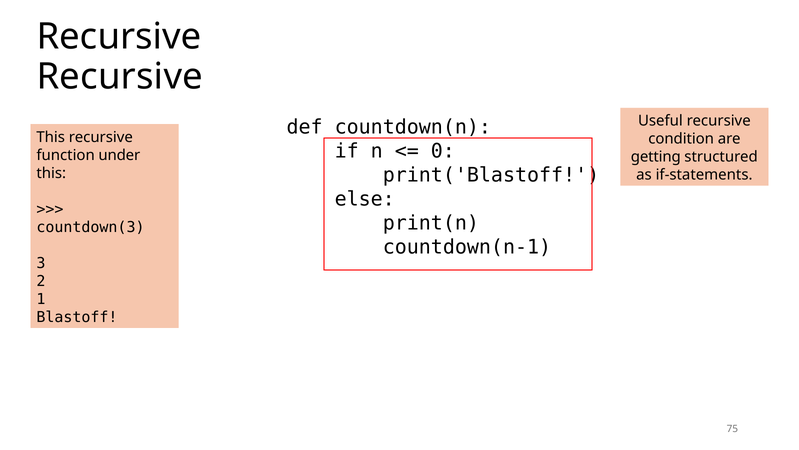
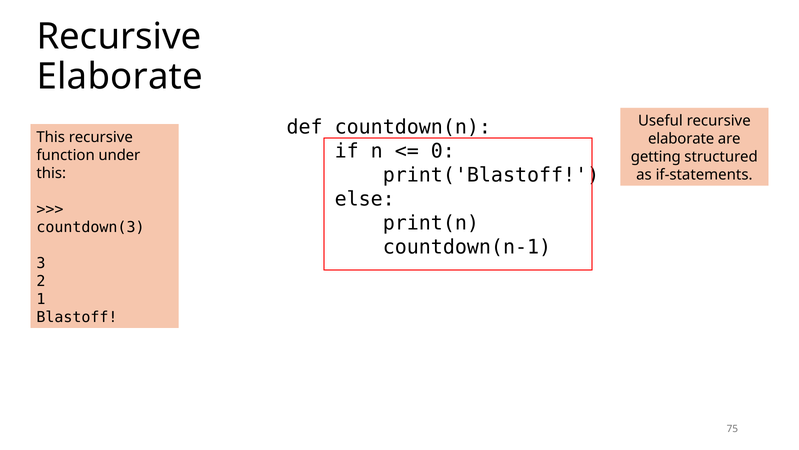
Recursive: Recursive -> Elaborate (120, 76)
condition: condition -> elaborate (681, 139)
